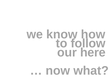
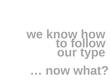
here: here -> type (93, 52)
